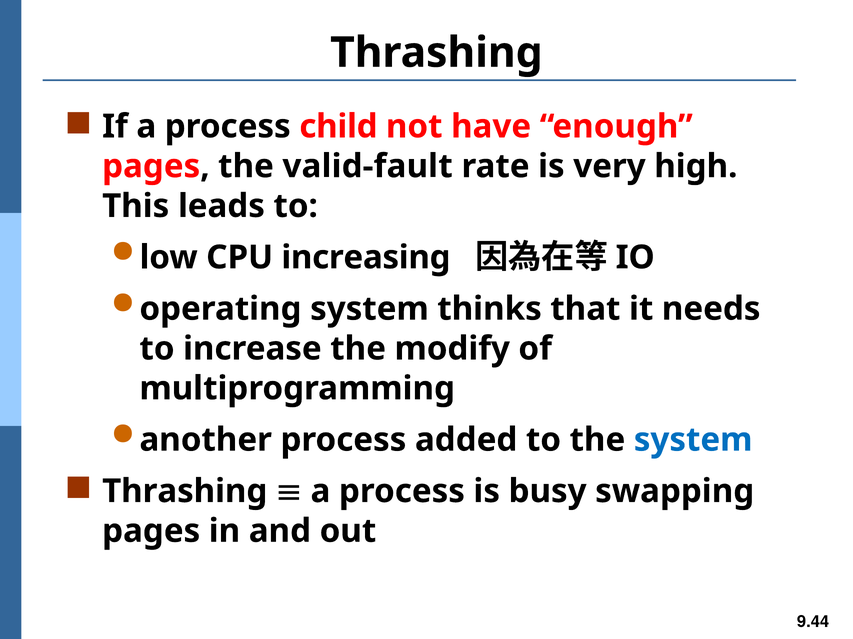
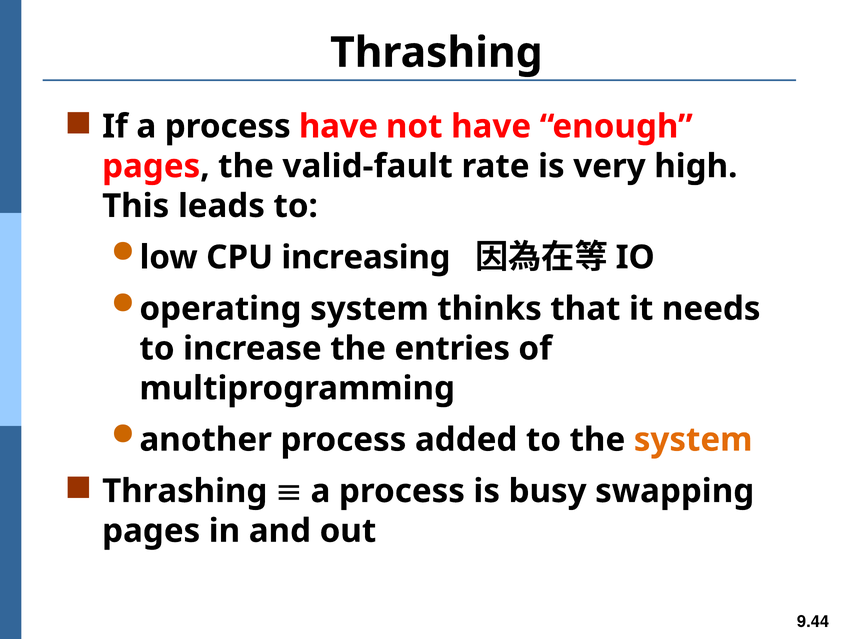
process child: child -> have (338, 127)
modify: modify -> entries (452, 349)
system colour: blue -> orange (693, 440)
